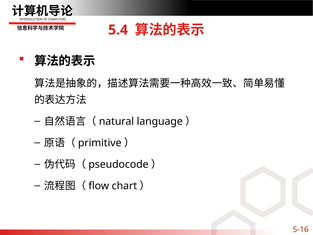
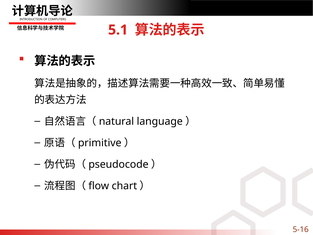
5.4: 5.4 -> 5.1 (118, 30)
